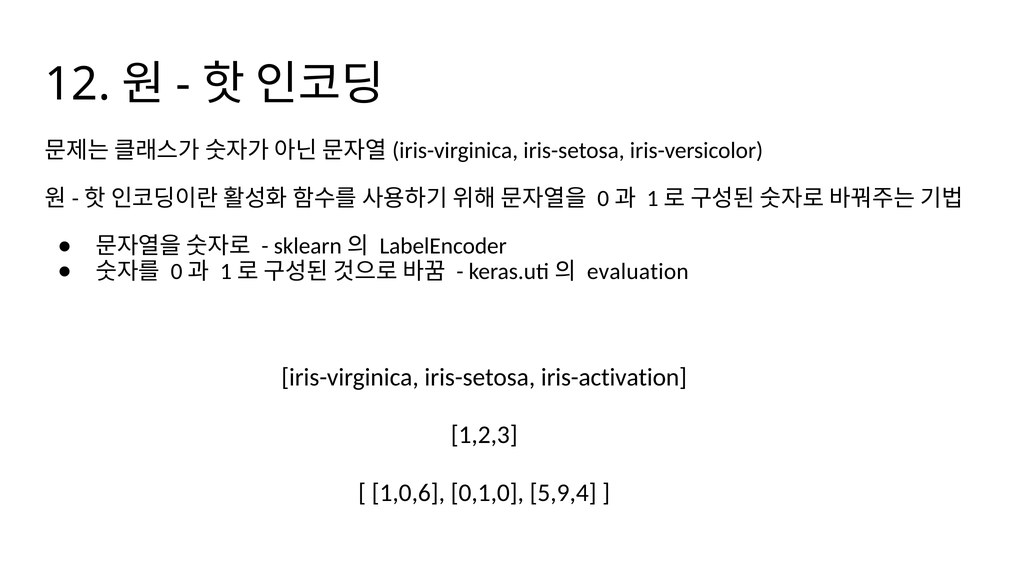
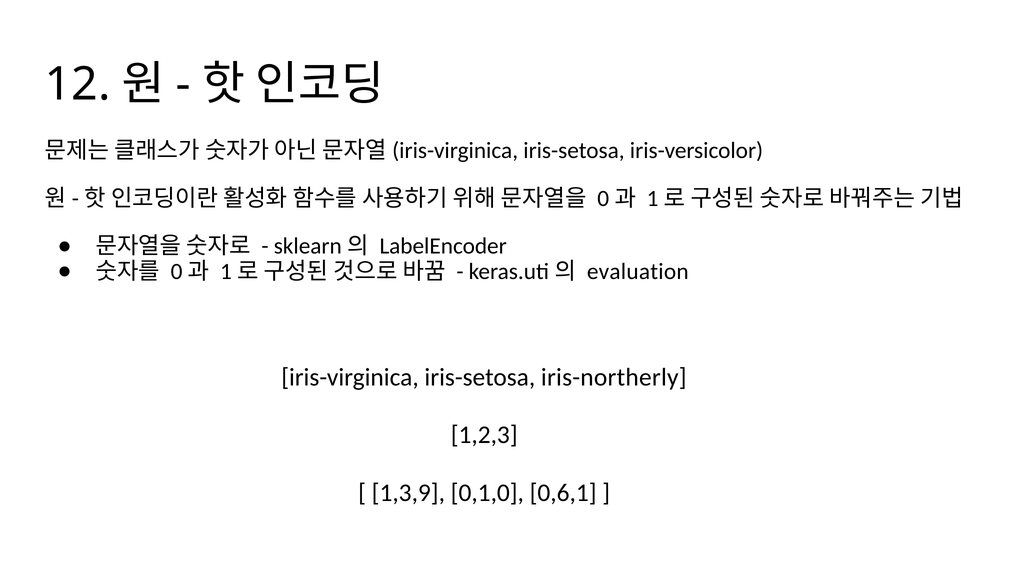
iris-activation: iris-activation -> iris-northerly (614, 377)
1,0,6: 1,0,6 -> 1,3,9 (408, 493)
5,9,4: 5,9,4 -> 0,6,1 (563, 493)
